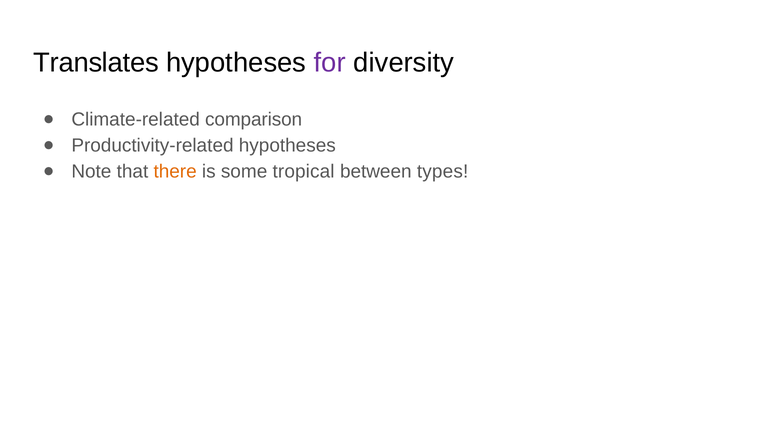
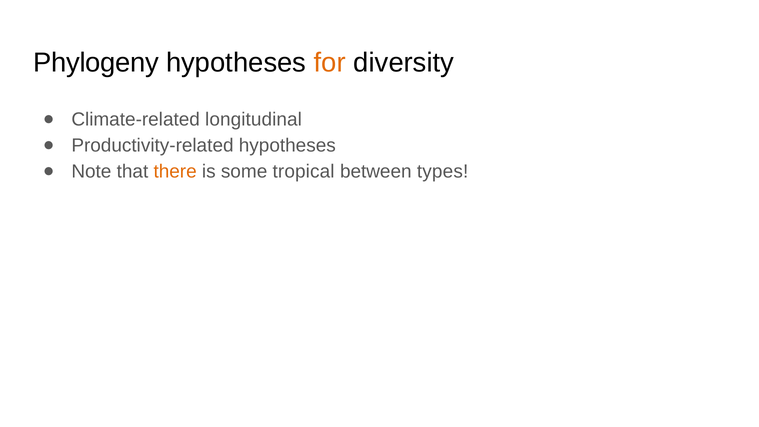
Translates: Translates -> Phylogeny (96, 63)
for colour: purple -> orange (330, 63)
comparison: comparison -> longitudinal (254, 119)
